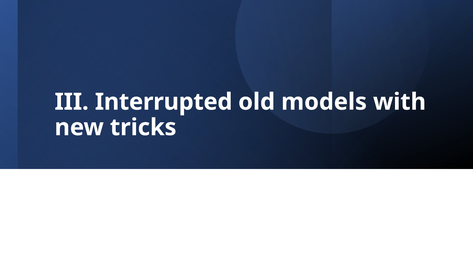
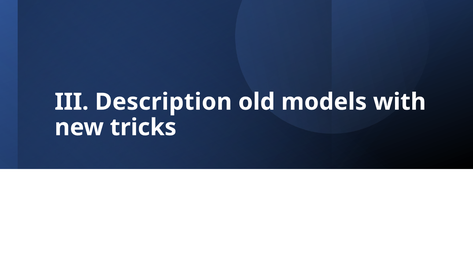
Interrupted: Interrupted -> Description (163, 102)
